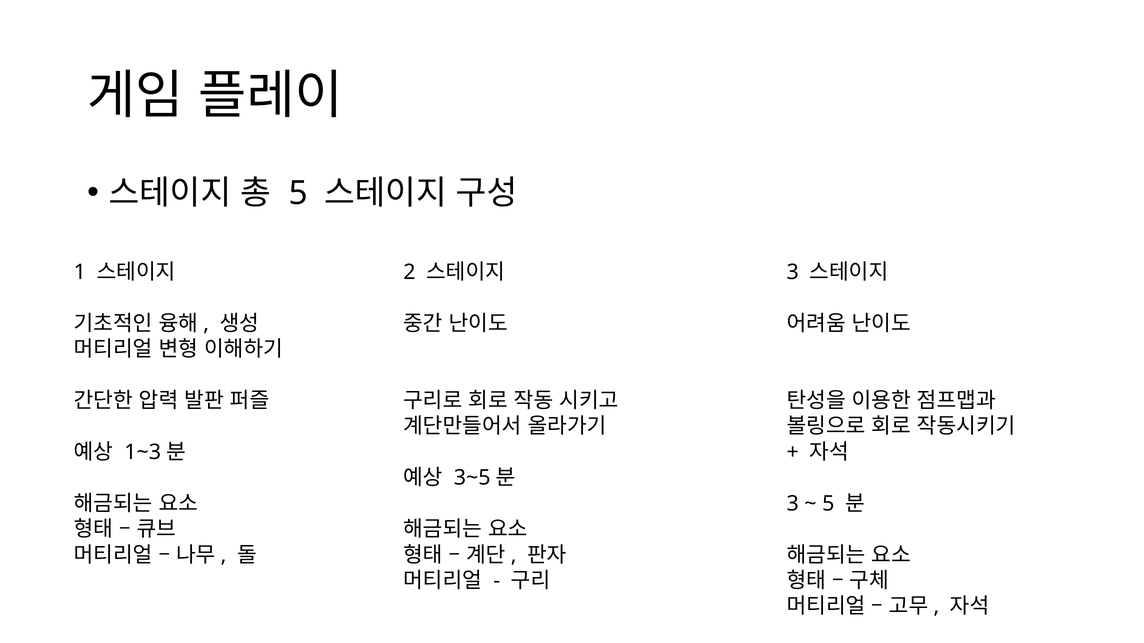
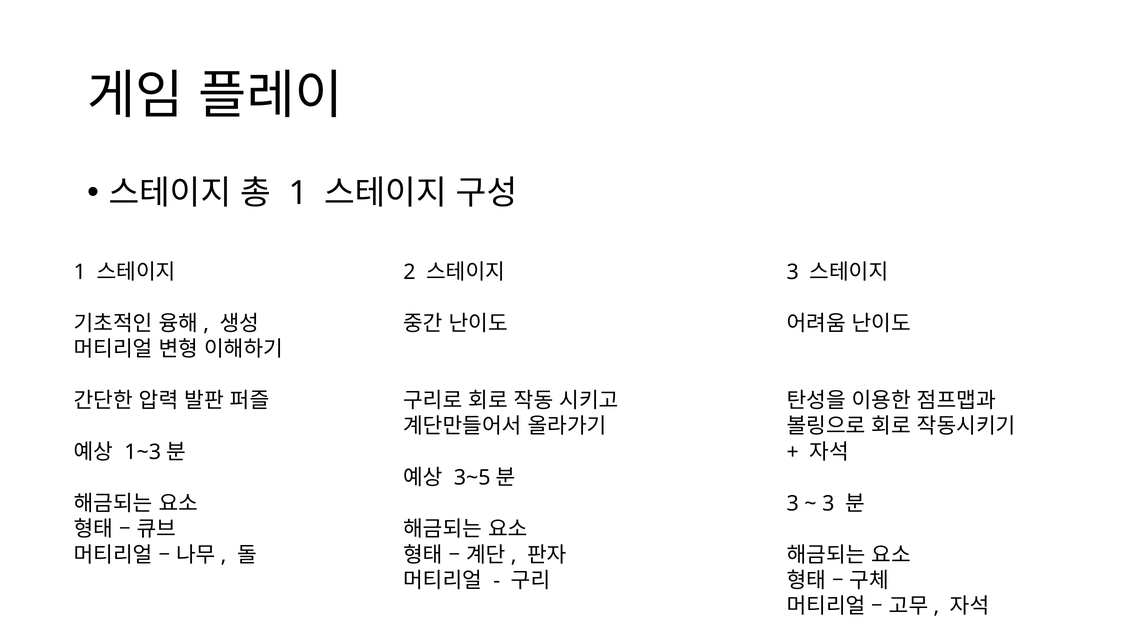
5: 5 -> 1 (298, 193)
5: 5 -> 3 (828, 504)
